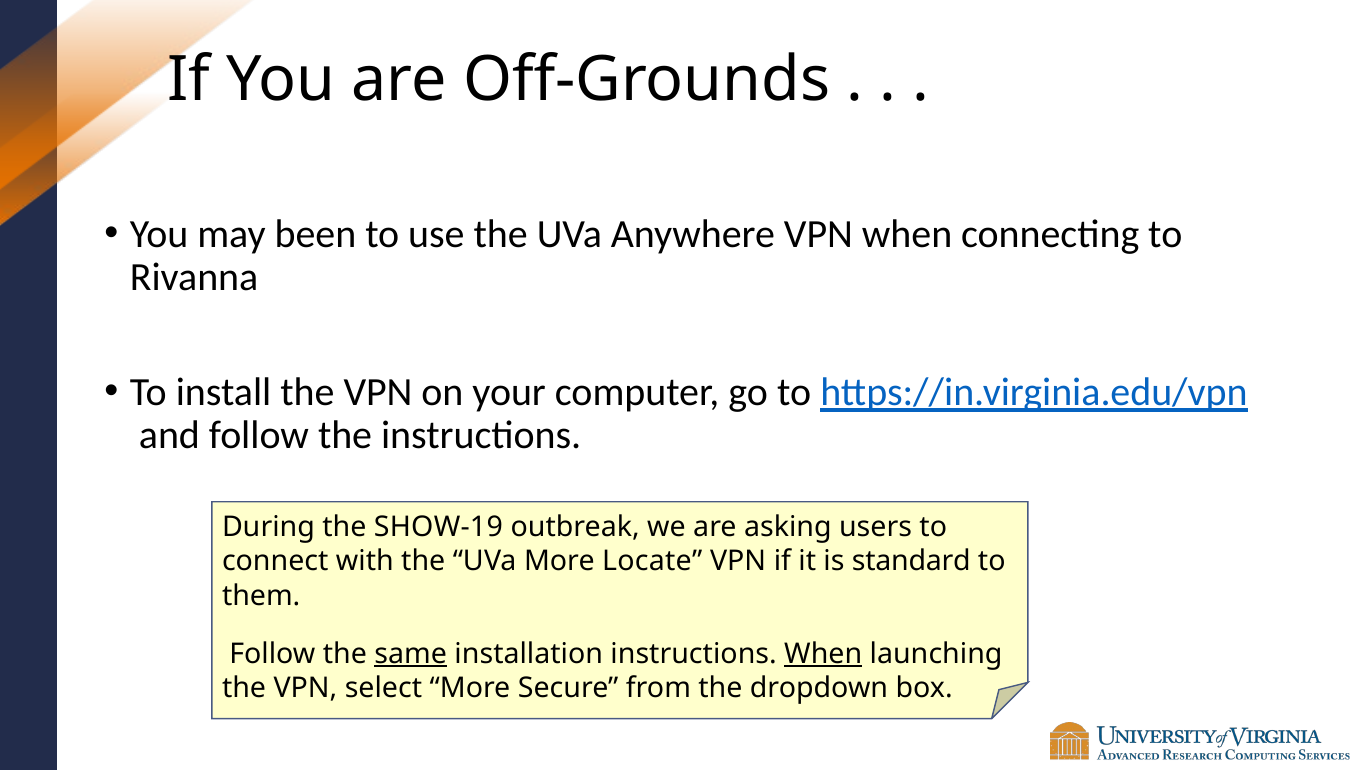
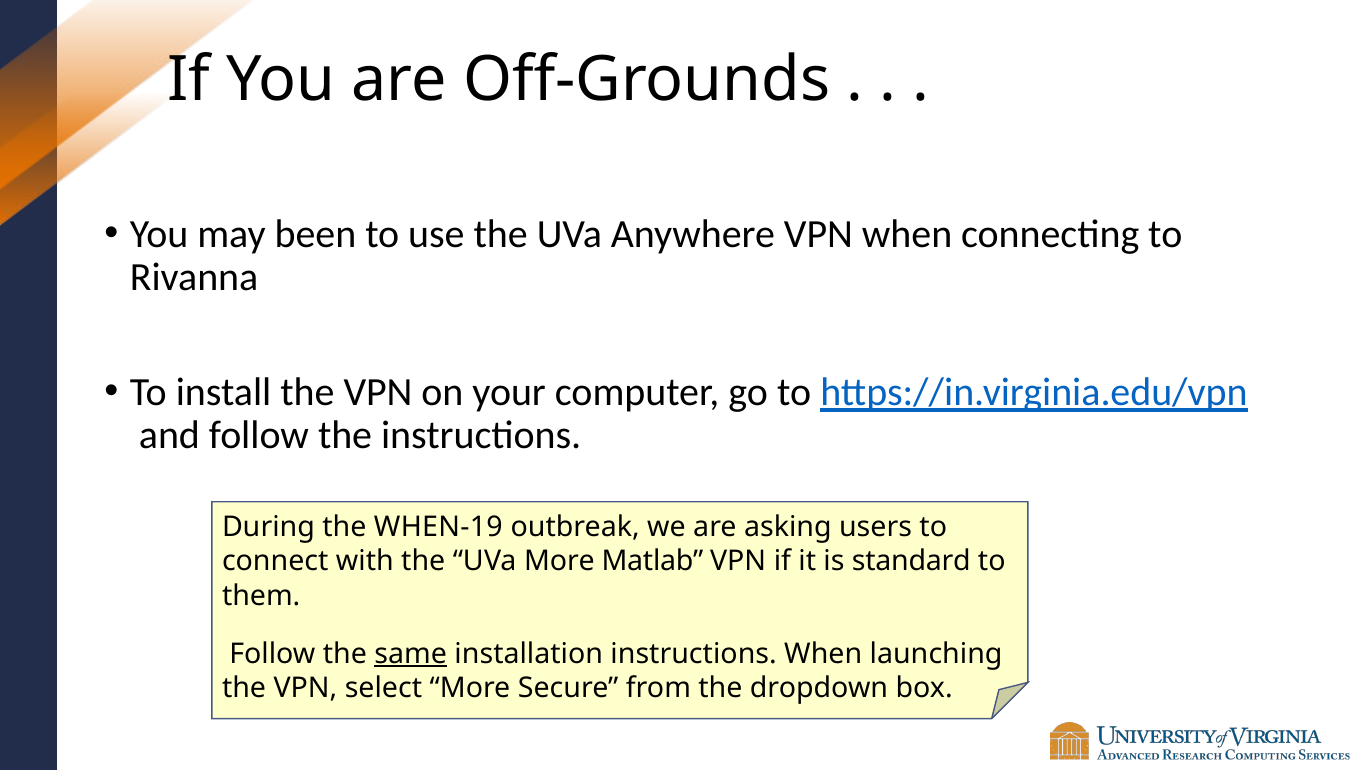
SHOW-19: SHOW-19 -> WHEN-19 (438, 528)
Locate: Locate -> Matlab (652, 562)
When underline: present -> none (823, 655)
